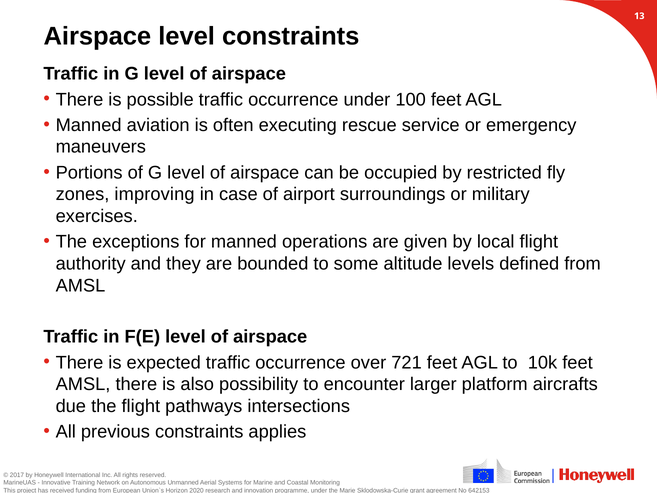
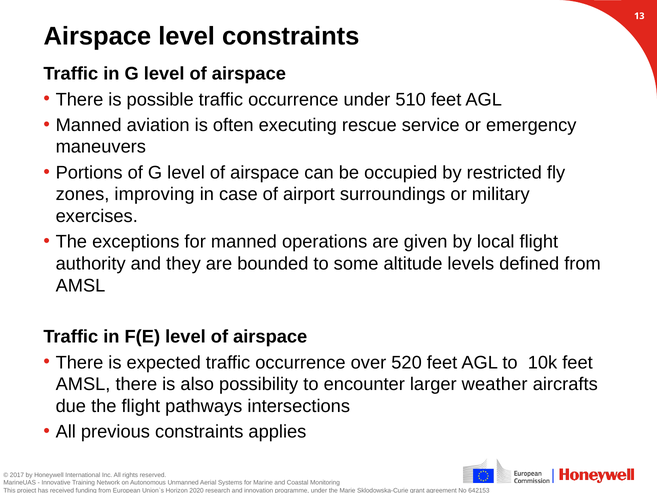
100: 100 -> 510 (411, 99)
721: 721 -> 520 (407, 362)
platform: platform -> weather (495, 384)
